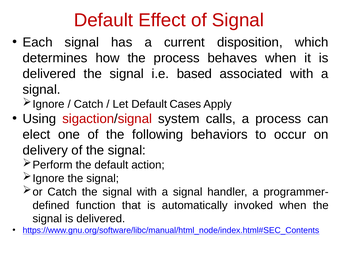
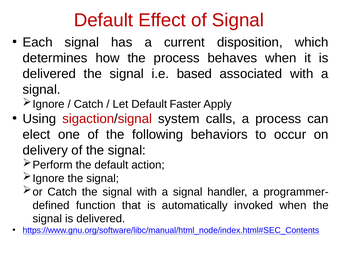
Cases: Cases -> Faster (185, 104)
